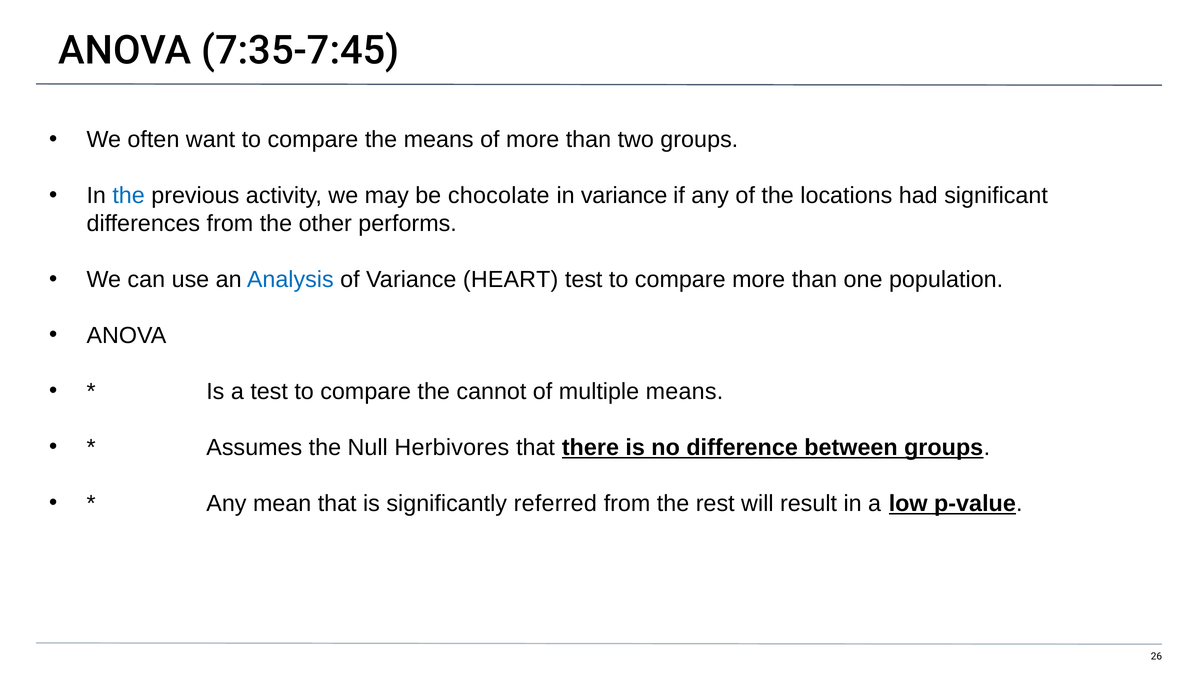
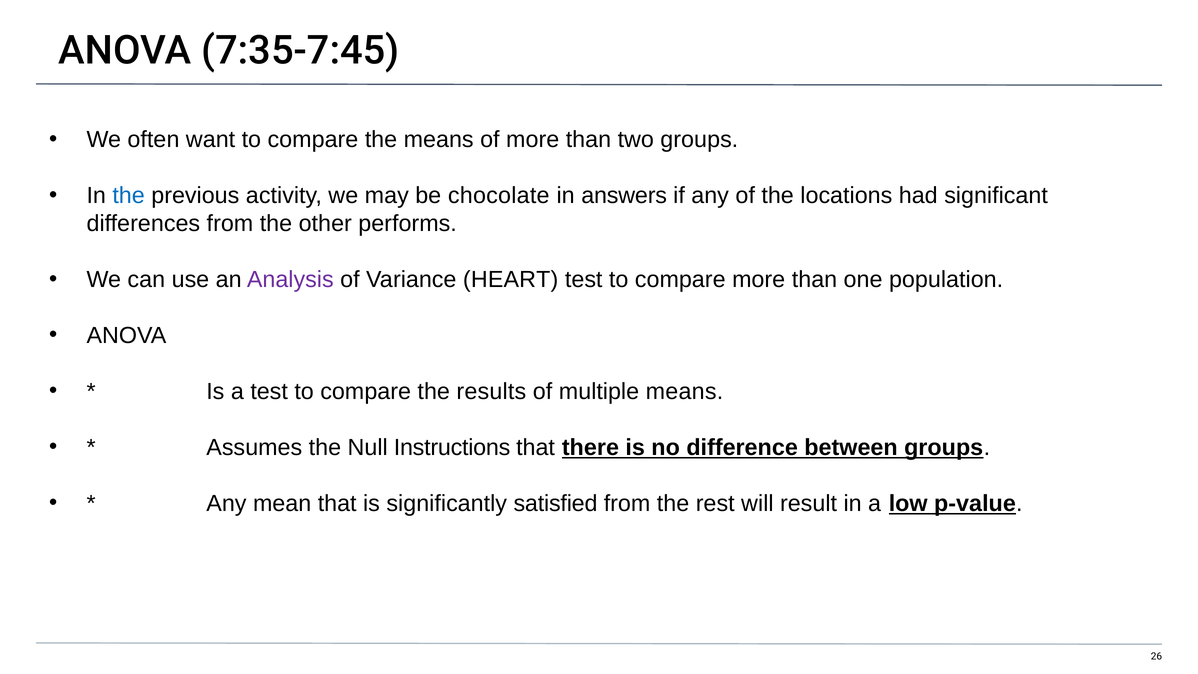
in variance: variance -> answers (624, 196)
Analysis colour: blue -> purple (290, 280)
cannot: cannot -> results (491, 391)
Herbivores: Herbivores -> Instructions (452, 447)
referred: referred -> satisfied (556, 503)
